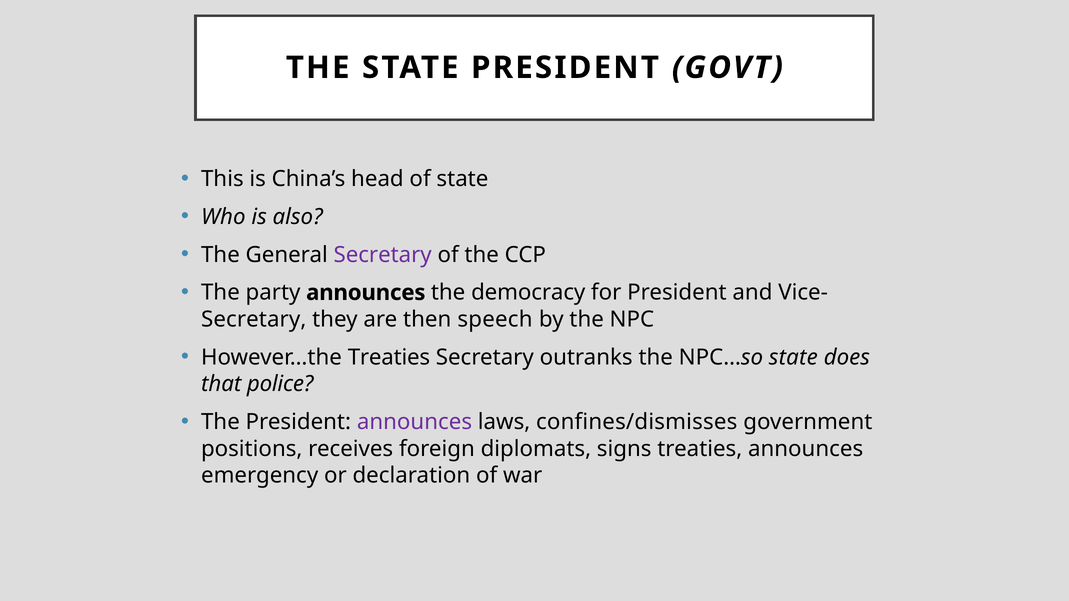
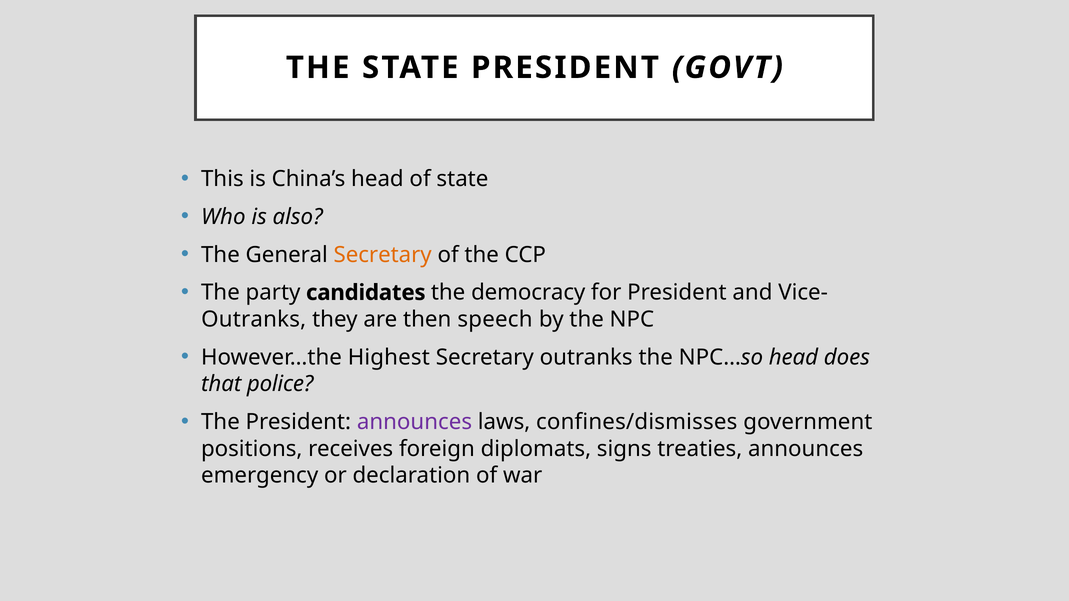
Secretary colour: purple -> orange (383, 255)
party announces: announces -> candidates (366, 293)
Secretary: Secretary -> Outranks (254, 320)
However…the Treaties: Treaties -> Highest (389, 357)
NPC…so state: state -> head (793, 357)
